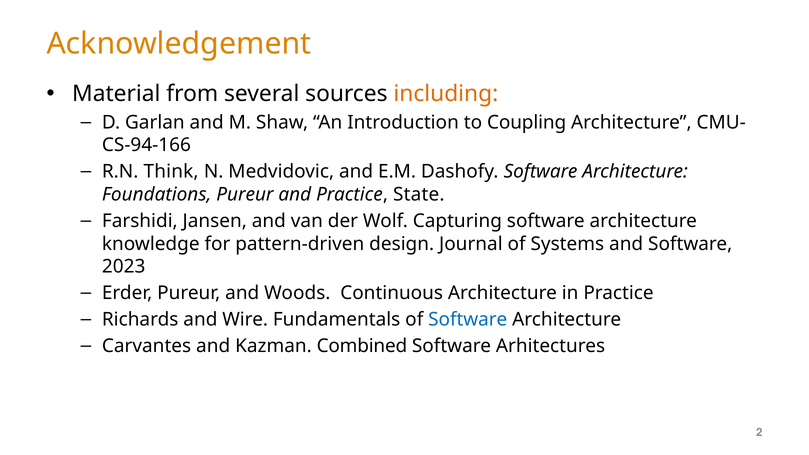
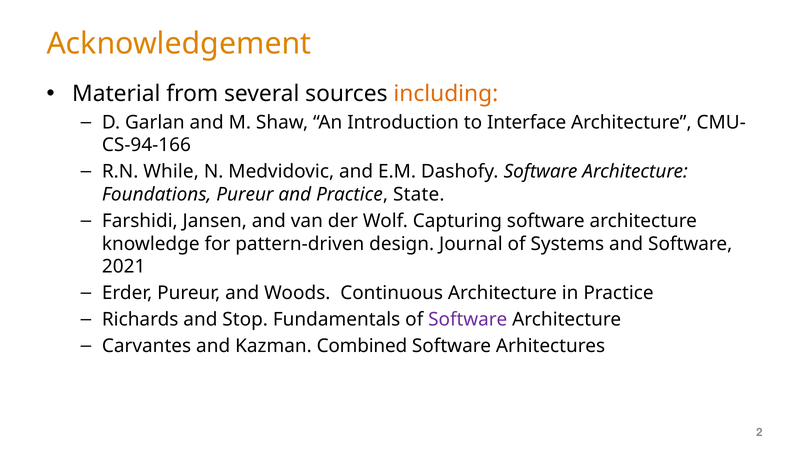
Coupling: Coupling -> Interface (527, 122)
Think: Think -> While (171, 172)
2023: 2023 -> 2021 (124, 267)
Wire: Wire -> Stop (245, 320)
Software colour: blue -> purple (468, 320)
